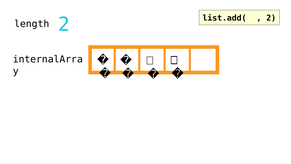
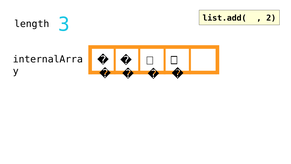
length 2: 2 -> 3 (64, 24)
